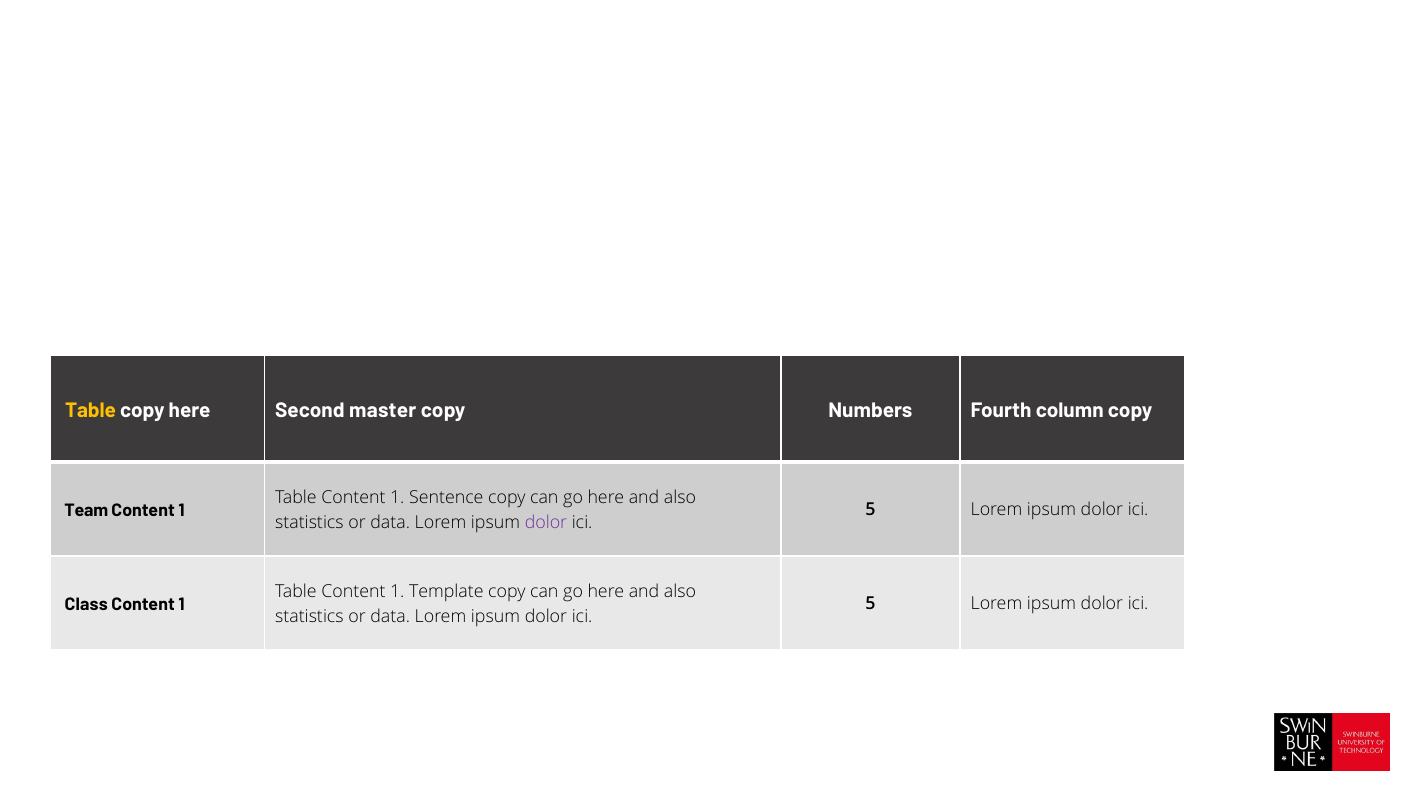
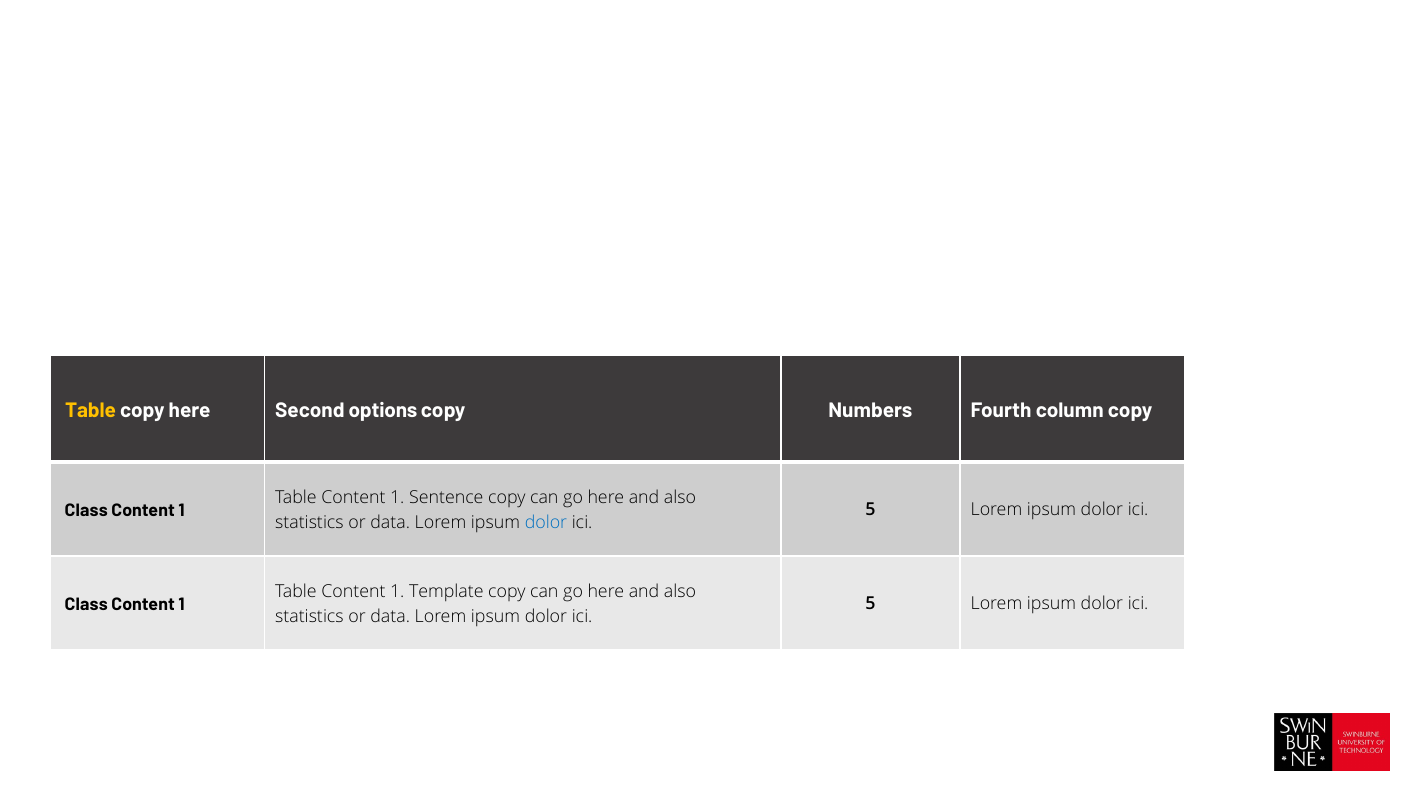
master: master -> options (383, 411)
Team: Team -> Class (86, 511)
dolor colour: purple -> blue (546, 523)
